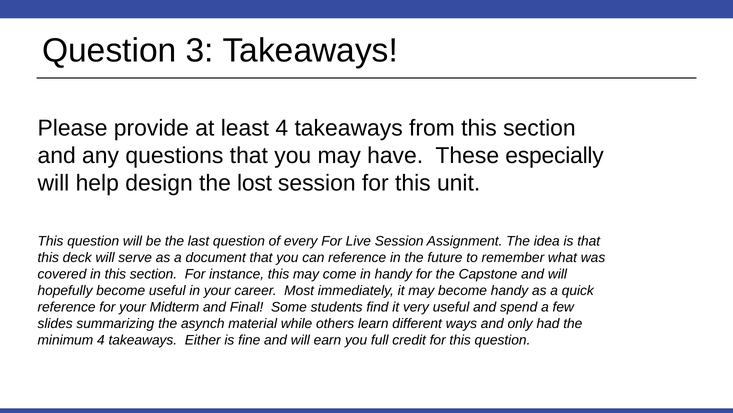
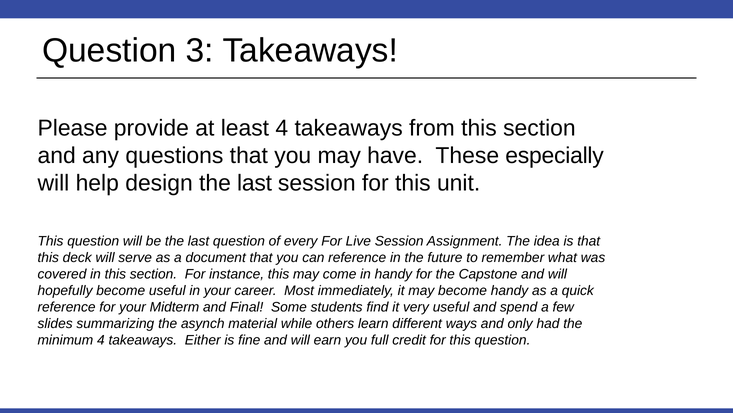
design the lost: lost -> last (255, 183)
